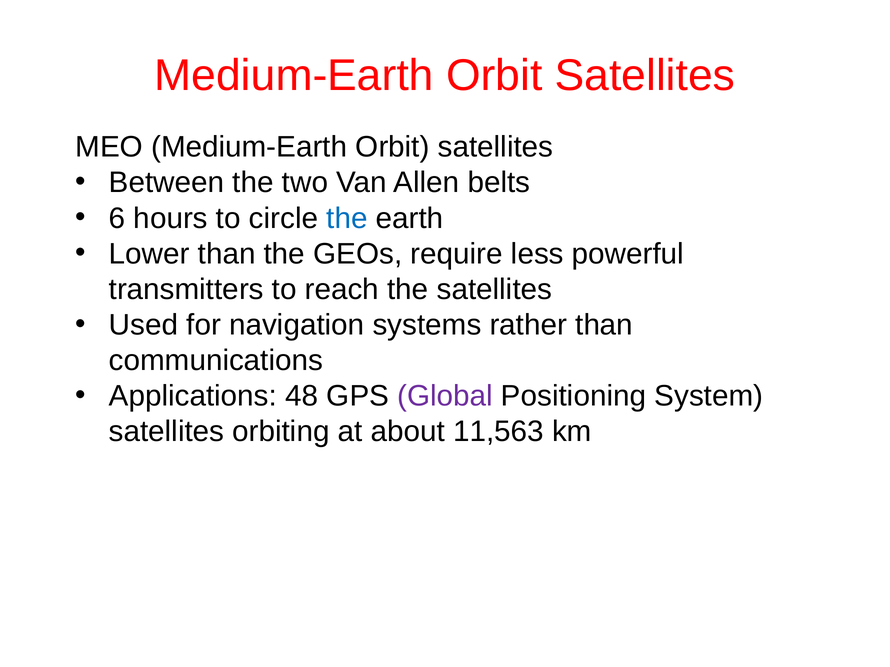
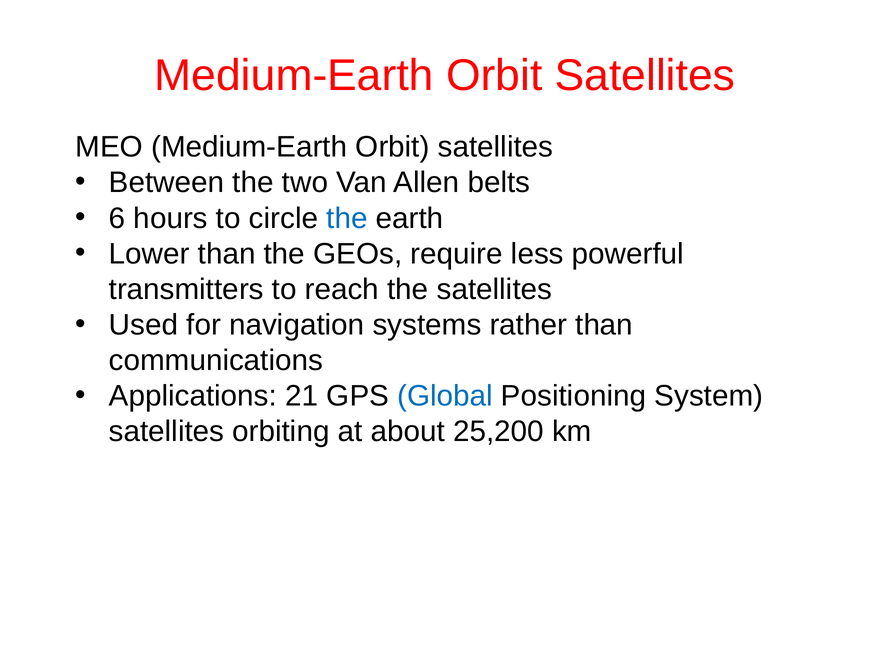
48: 48 -> 21 (302, 396)
Global colour: purple -> blue (445, 396)
11,563: 11,563 -> 25,200 (499, 432)
